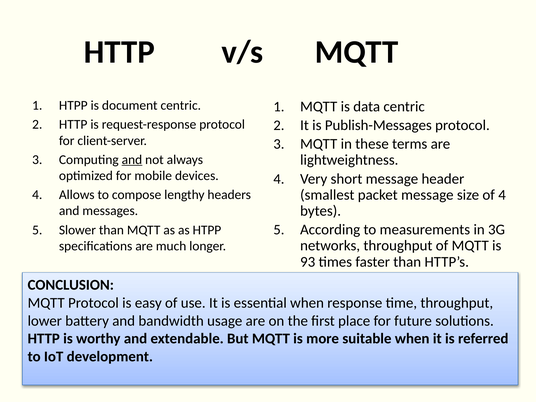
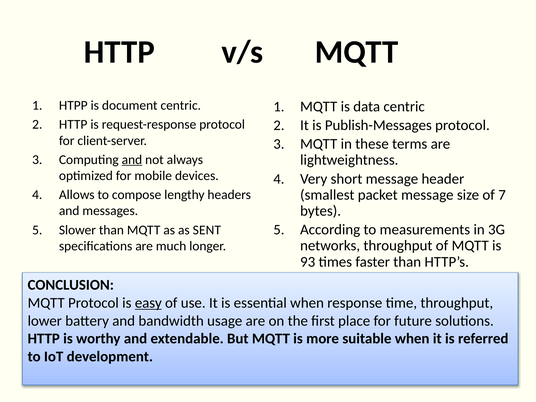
of 4: 4 -> 7 (502, 195)
as HTPP: HTPP -> SENT (207, 230)
easy underline: none -> present (148, 303)
